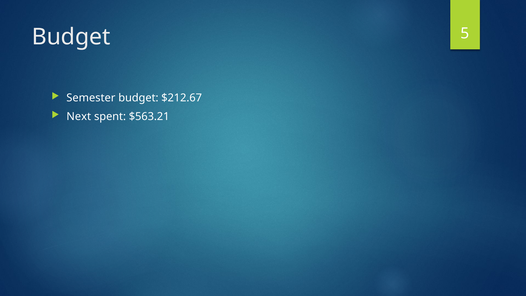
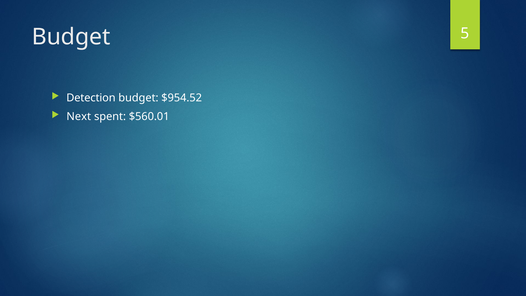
Semester: Semester -> Detection (91, 98)
$212.67: $212.67 -> $954.52 (182, 98)
$563.21: $563.21 -> $560.01 (149, 117)
